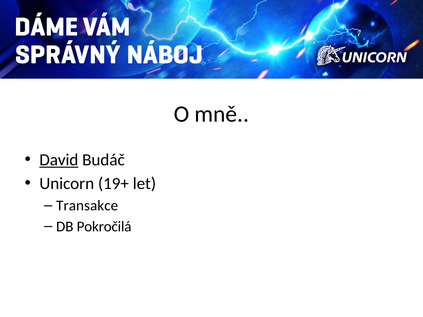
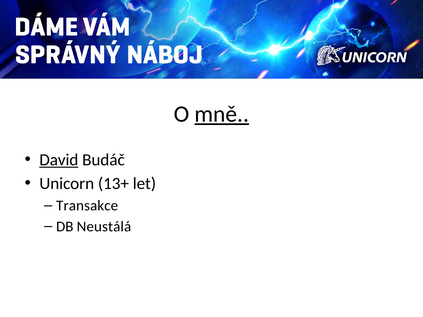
mně underline: none -> present (222, 114)
19+: 19+ -> 13+ (113, 184)
Pokročilá: Pokročilá -> Neustálá (104, 227)
